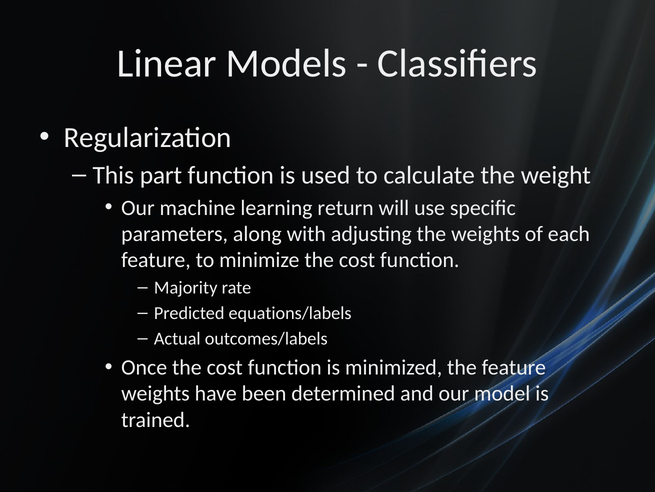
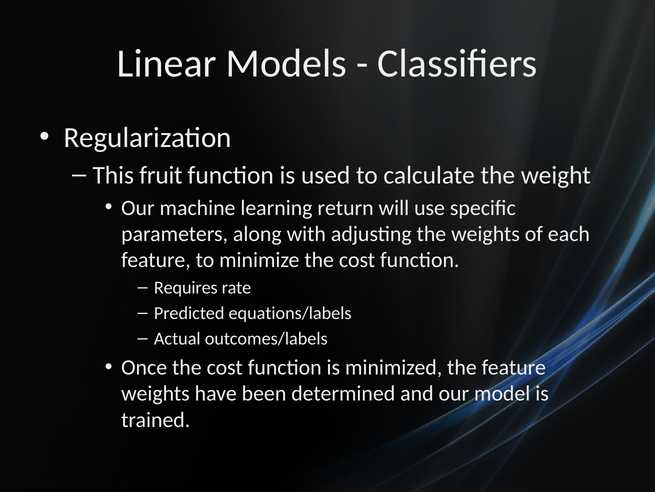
part: part -> fruit (161, 175)
Majority: Majority -> Requires (186, 287)
